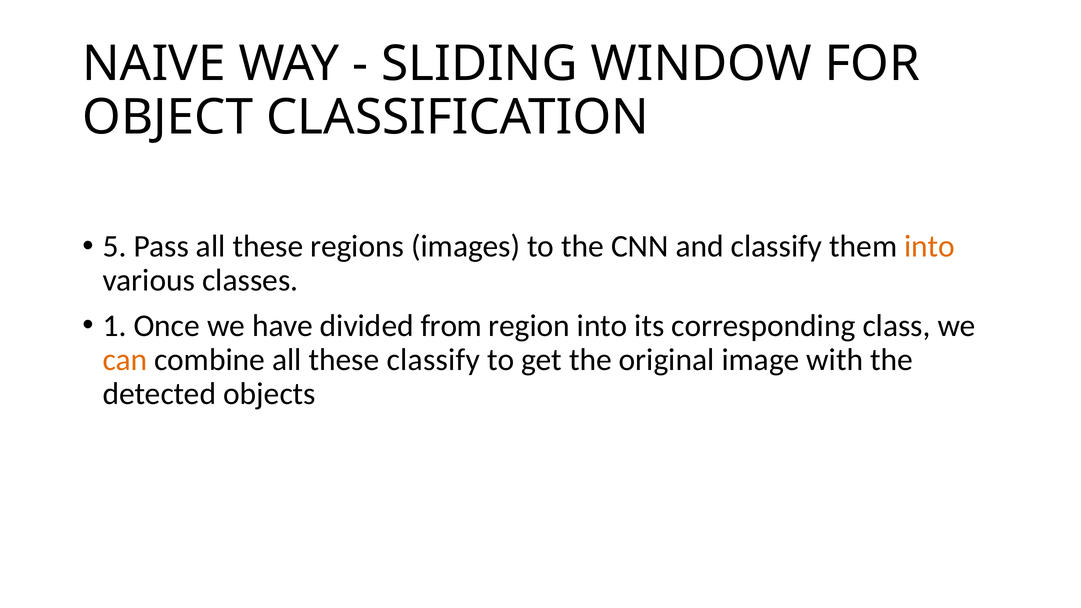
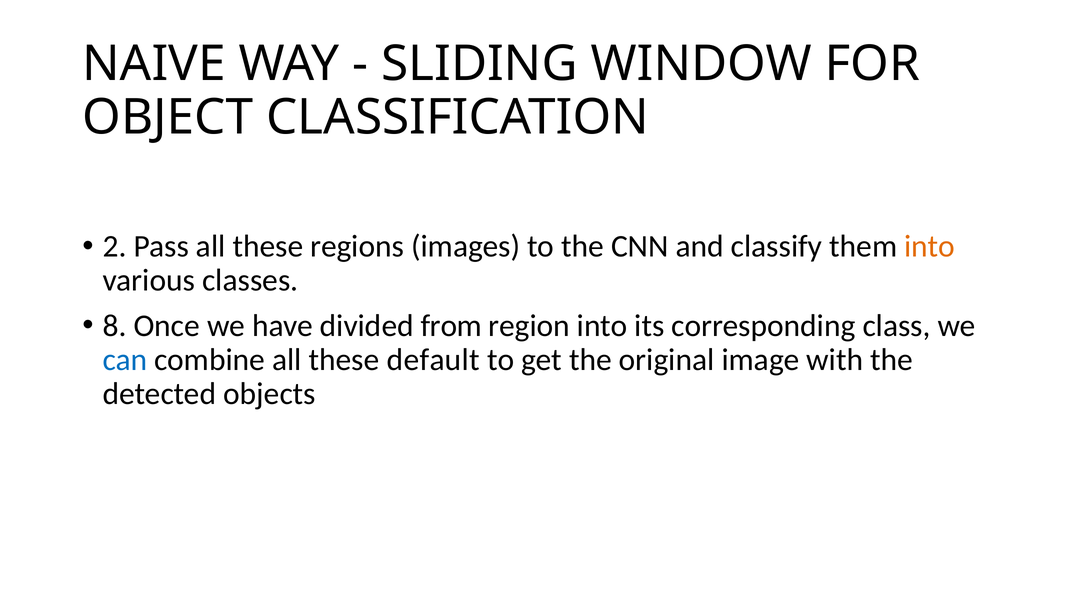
5: 5 -> 2 (115, 246)
1: 1 -> 8 (115, 326)
can colour: orange -> blue (125, 360)
these classify: classify -> default (433, 360)
